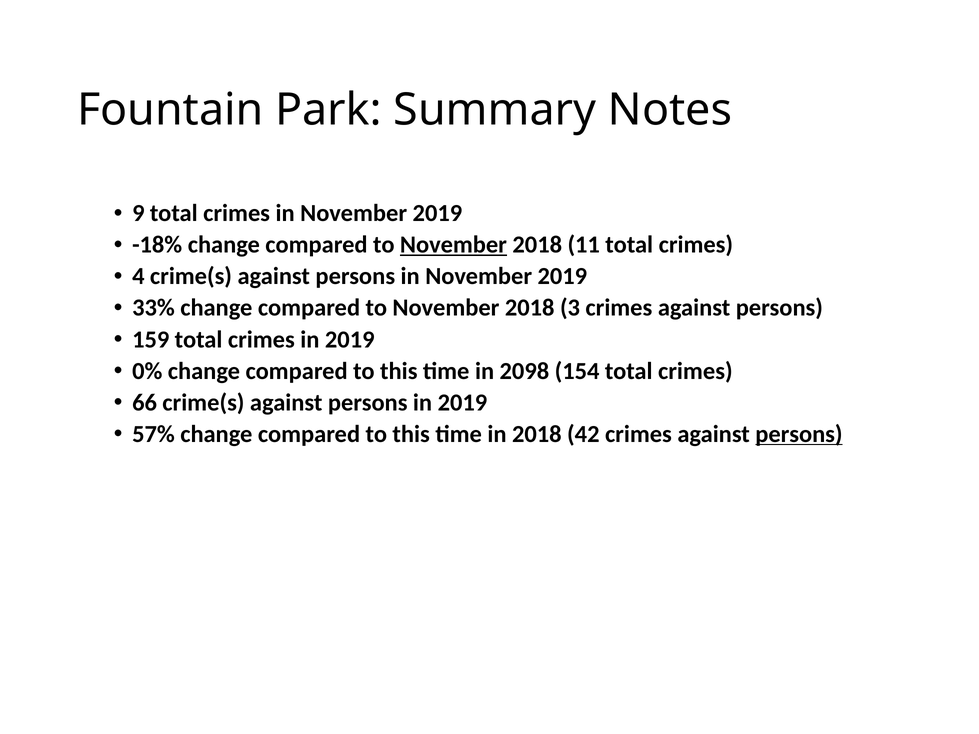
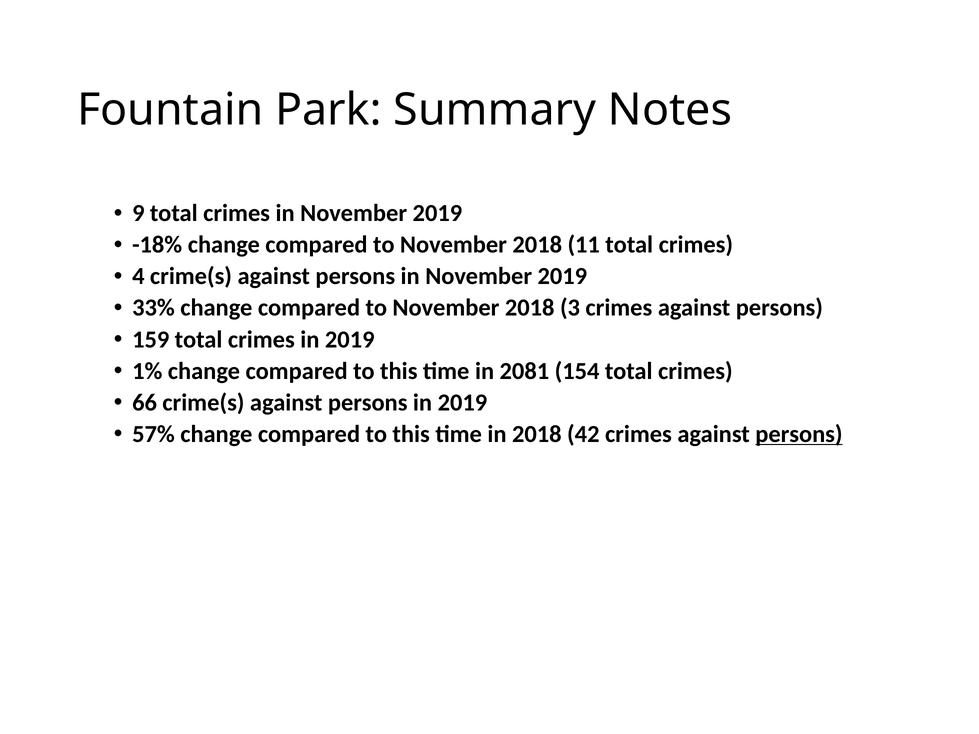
November underline: present -> none (453, 245)
0%: 0% -> 1% (147, 371)
2098: 2098 -> 2081 (524, 371)
